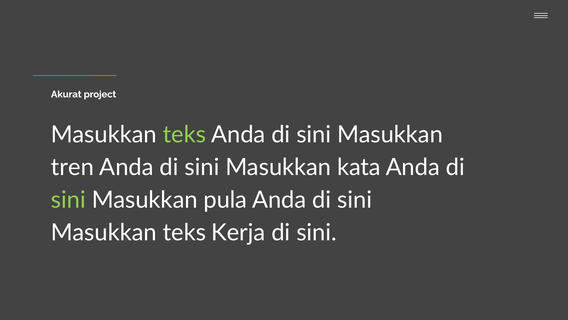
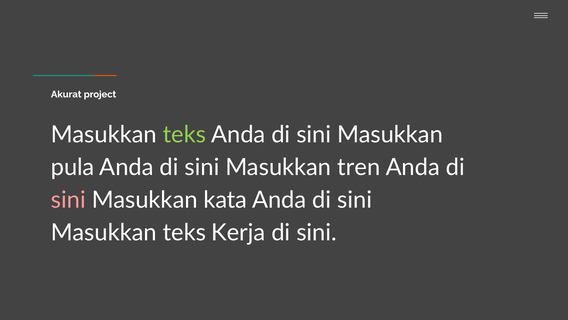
tren: tren -> pula (73, 167)
kata: kata -> tren (359, 167)
sini colour: light green -> pink (68, 200)
pula: pula -> kata (225, 200)
